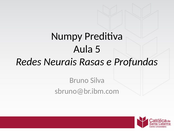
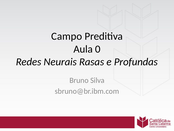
Numpy: Numpy -> Campo (67, 36)
5: 5 -> 0 (98, 49)
